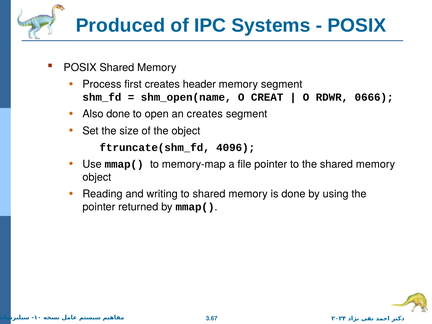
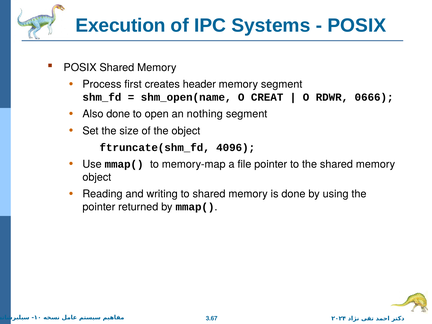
Produced: Produced -> Execution (121, 26)
an creates: creates -> nothing (205, 114)
